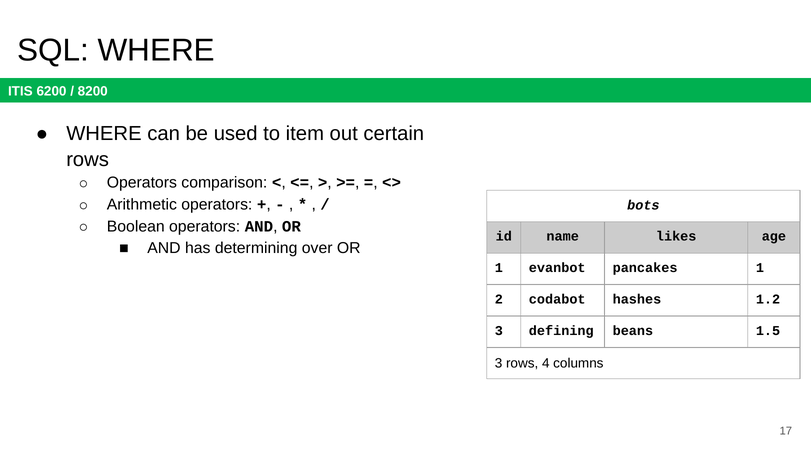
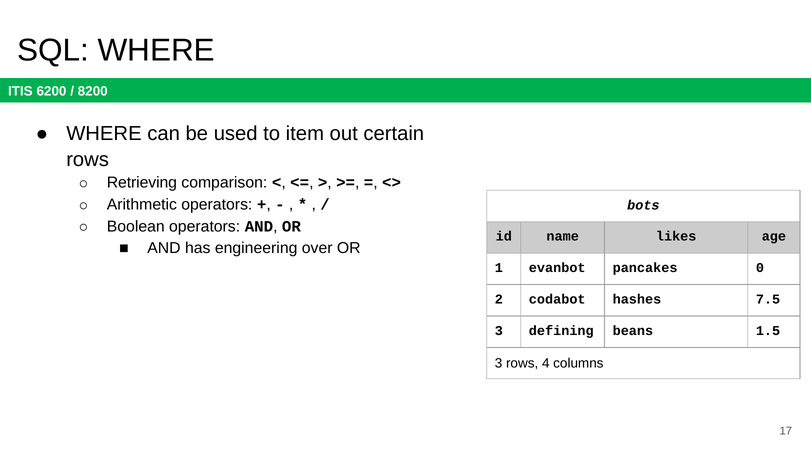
Operators: Operators -> Retrieving (142, 183)
determining: determining -> engineering (256, 248)
pancakes 1: 1 -> 0 (760, 268)
1.2: 1.2 -> 7.5 (768, 300)
